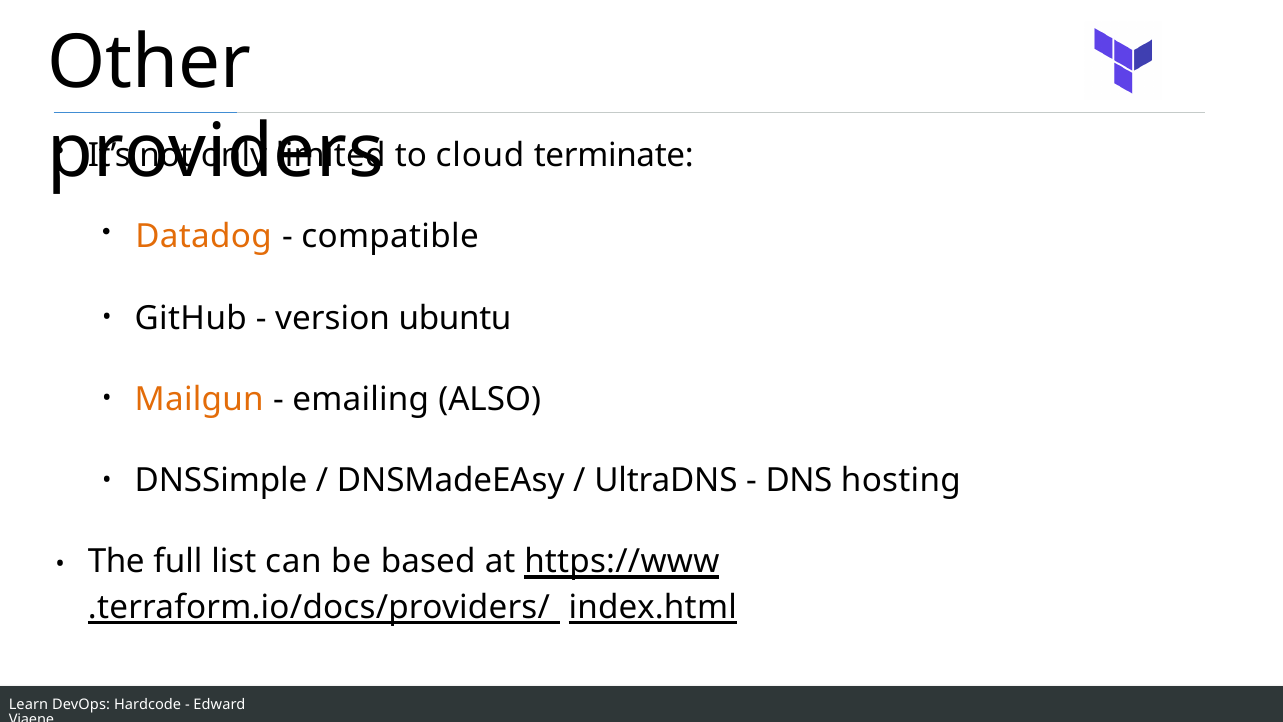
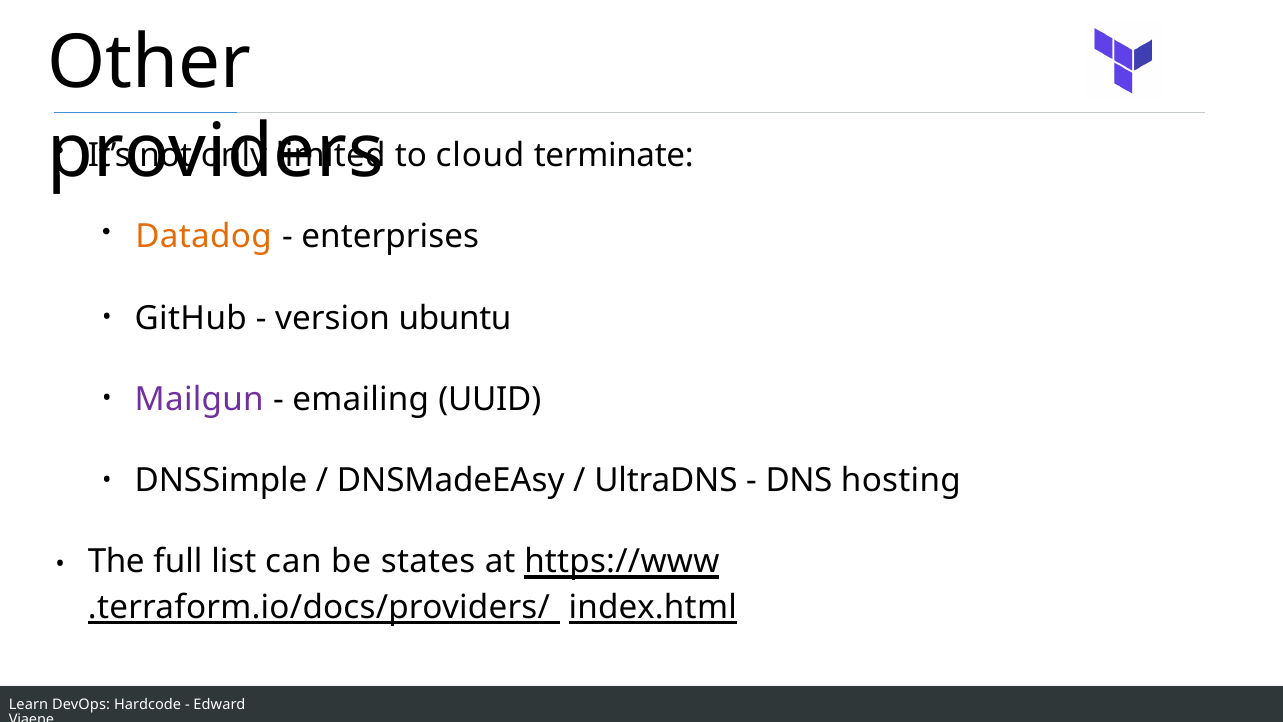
compatible: compatible -> enterprises (390, 237)
Mailgun colour: orange -> purple (199, 399)
ALSO: ALSO -> UUID (490, 399)
based: based -> states (428, 562)
